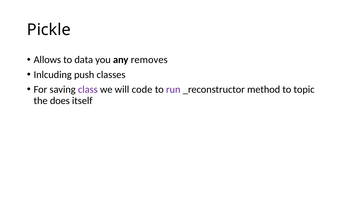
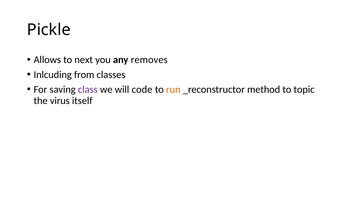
data: data -> next (84, 60)
push: push -> from (84, 75)
run colour: purple -> orange (173, 90)
does: does -> virus (60, 101)
